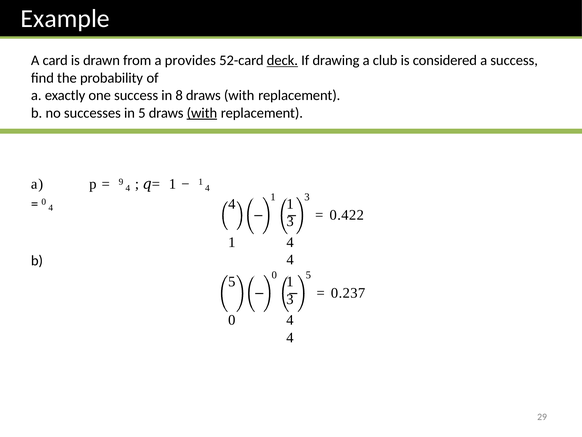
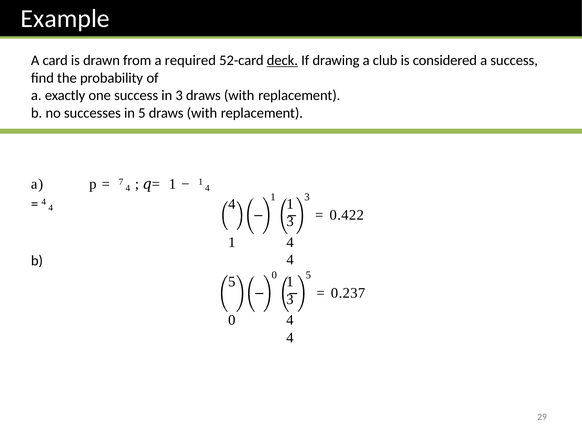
provides: provides -> required (190, 60)
in 8: 8 -> 3 (179, 95)
with underline: present -> none (202, 113)
9: 9 -> 7 (121, 182)
0: 0 -> 4 (44, 202)
